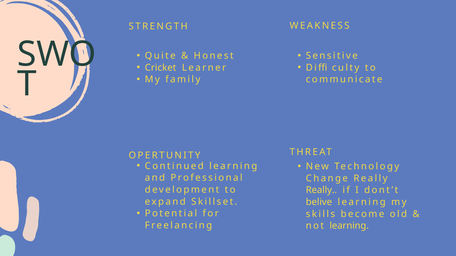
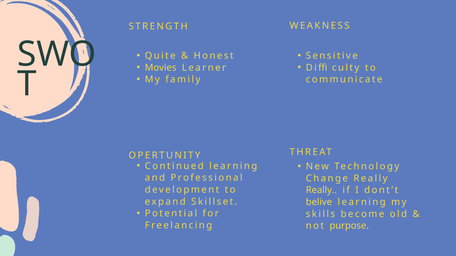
Cricket: Cricket -> Movies (161, 68)
not learning: learning -> purpose (349, 226)
